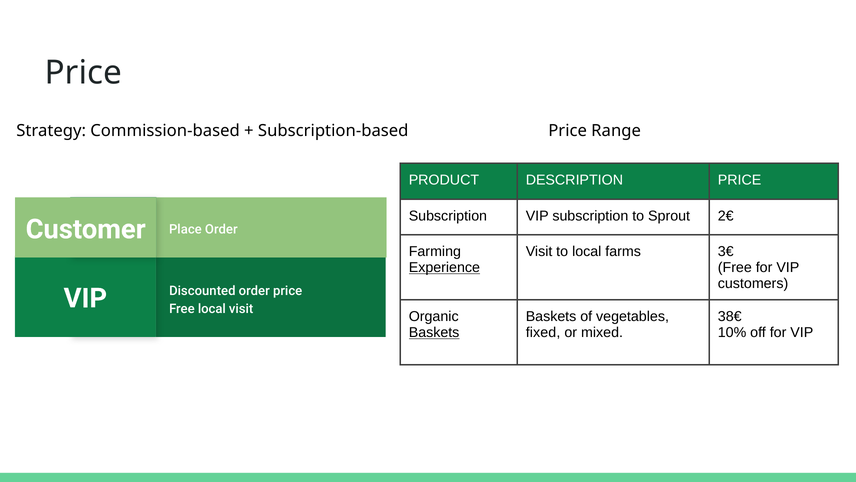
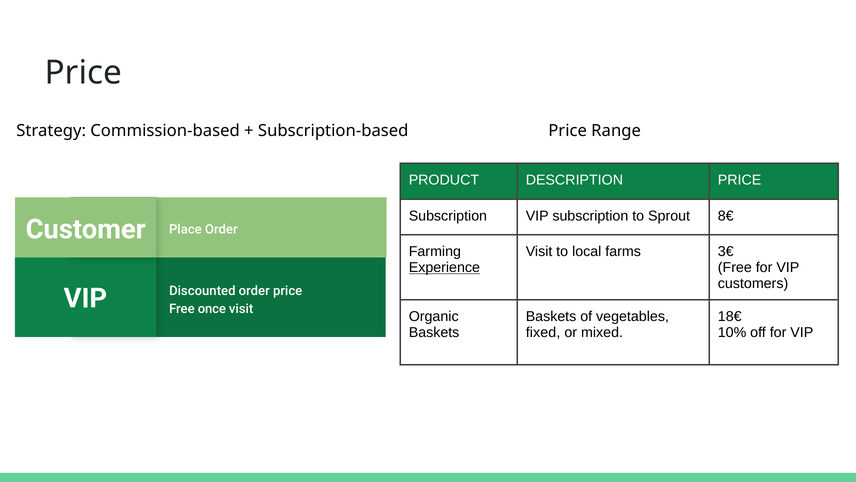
2€: 2€ -> 8€ (726, 216)
Free local: local -> once (212, 308)
38€: 38€ -> 18€ (730, 316)
Baskets underline: present -> none (434, 332)
